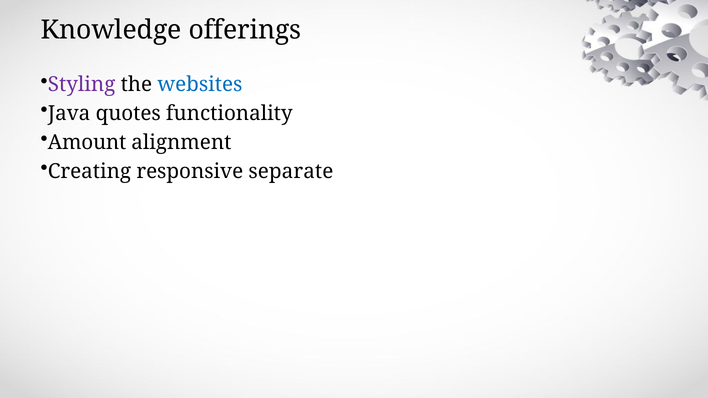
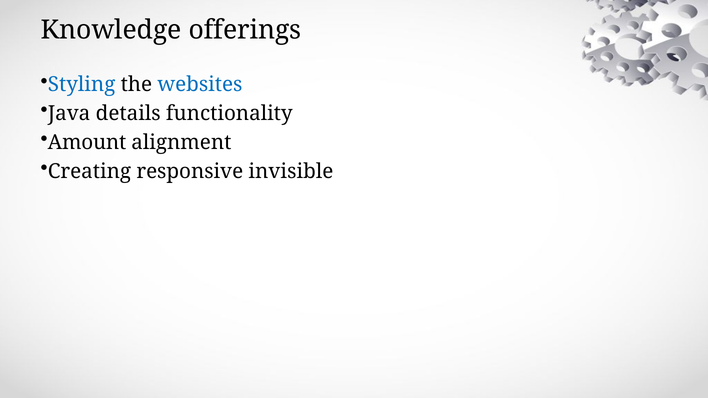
Styling colour: purple -> blue (82, 85)
quotes: quotes -> details (128, 114)
separate: separate -> invisible (291, 171)
